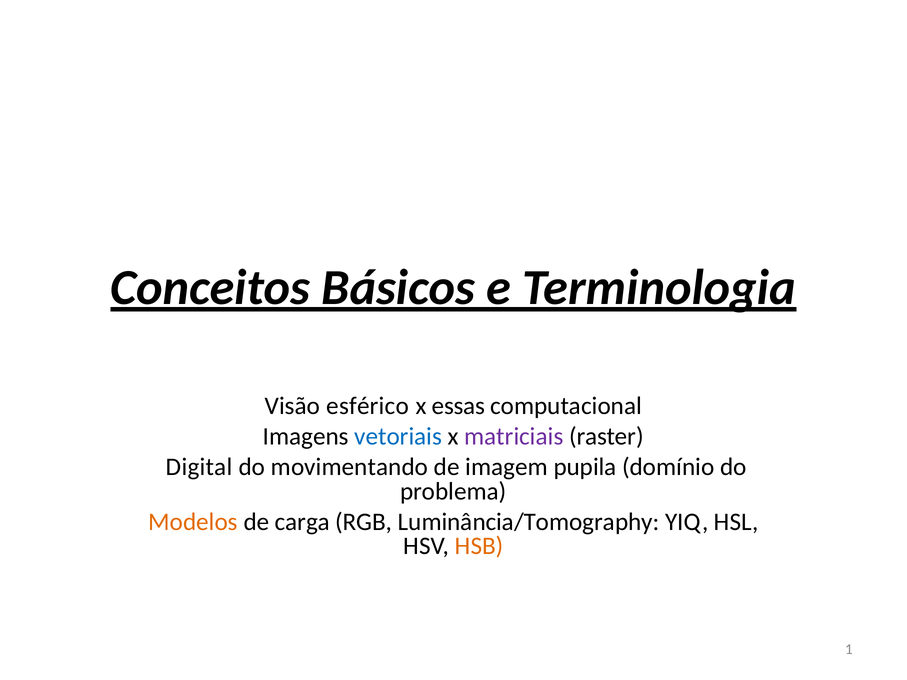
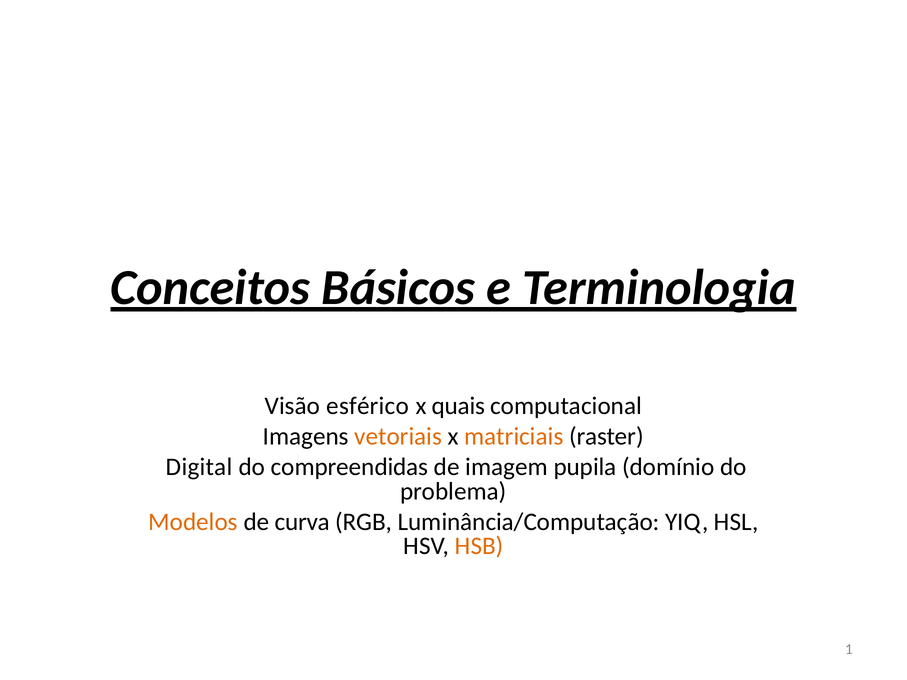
essas: essas -> quais (459, 406)
vetoriais colour: blue -> orange (398, 437)
matriciais colour: purple -> orange (514, 437)
movimentando: movimentando -> compreendidas (350, 467)
carga: carga -> curva (302, 522)
Luminância/Tomography: Luminância/Tomography -> Luminância/Computação (529, 522)
